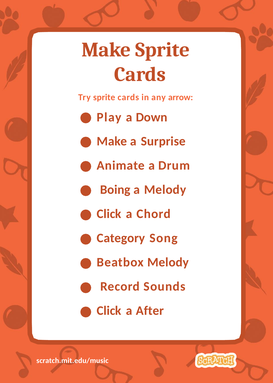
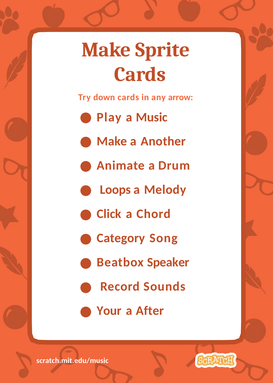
Try sprite: sprite -> down (104, 97)
a Down: Down -> Music (152, 117)
Surprise: Surprise -> Another (163, 141)
Boing: Boing -> Loops (115, 189)
Beatbox Melody: Melody -> Speaker (168, 262)
Click: Click -> Your (109, 310)
